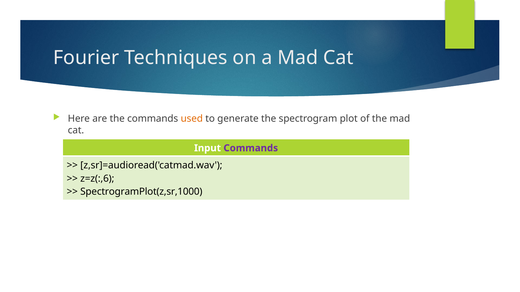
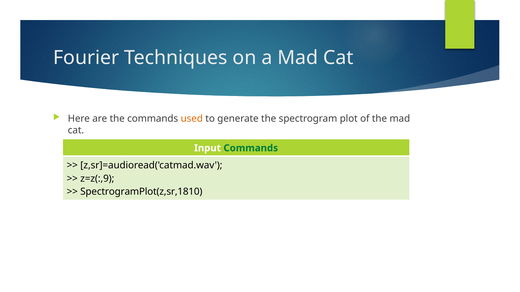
Commands colour: purple -> green (251, 148)
z=z(:,6: z=z(:,6 -> z=z(:,9 (97, 179)
SpectrogramPlot(z,sr,1000: SpectrogramPlot(z,sr,1000 -> SpectrogramPlot(z,sr,1810 (141, 192)
